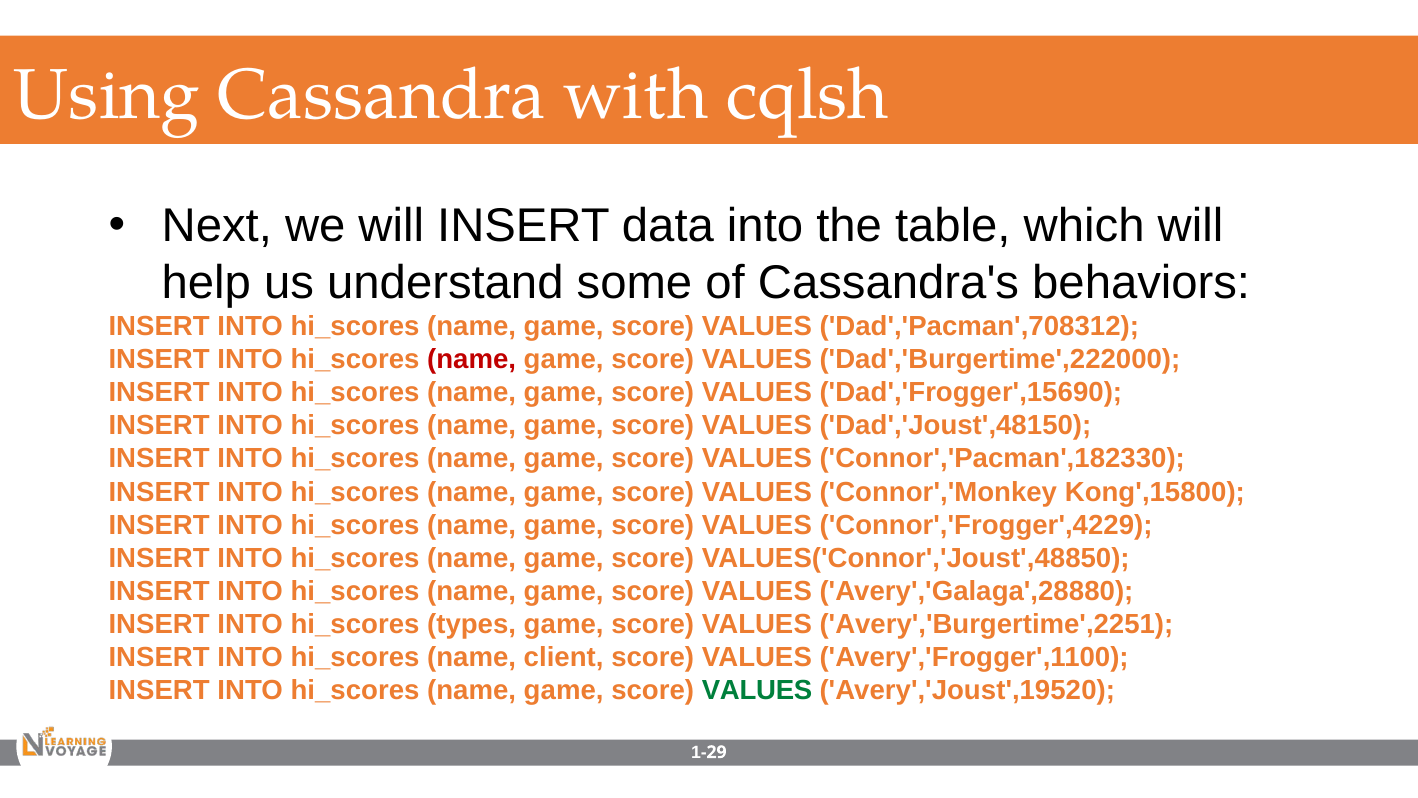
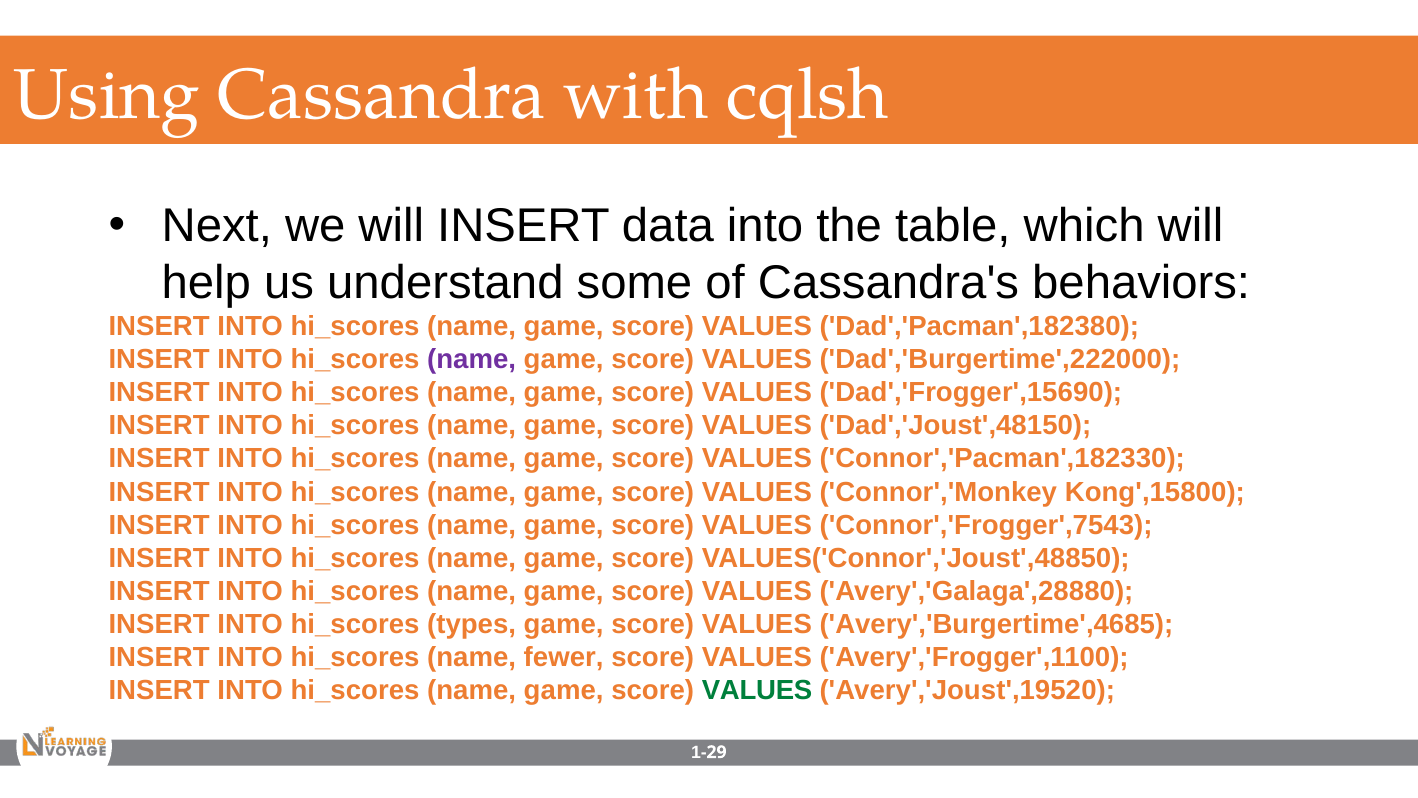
Dad','Pacman',708312: Dad','Pacman',708312 -> Dad','Pacman',182380 (979, 326)
name colour: red -> purple (472, 359)
Connor','Frogger',4229: Connor','Frogger',4229 -> Connor','Frogger',7543 (986, 525)
Avery','Burgertime',2251: Avery','Burgertime',2251 -> Avery','Burgertime',4685 (996, 624)
client: client -> fewer (564, 657)
